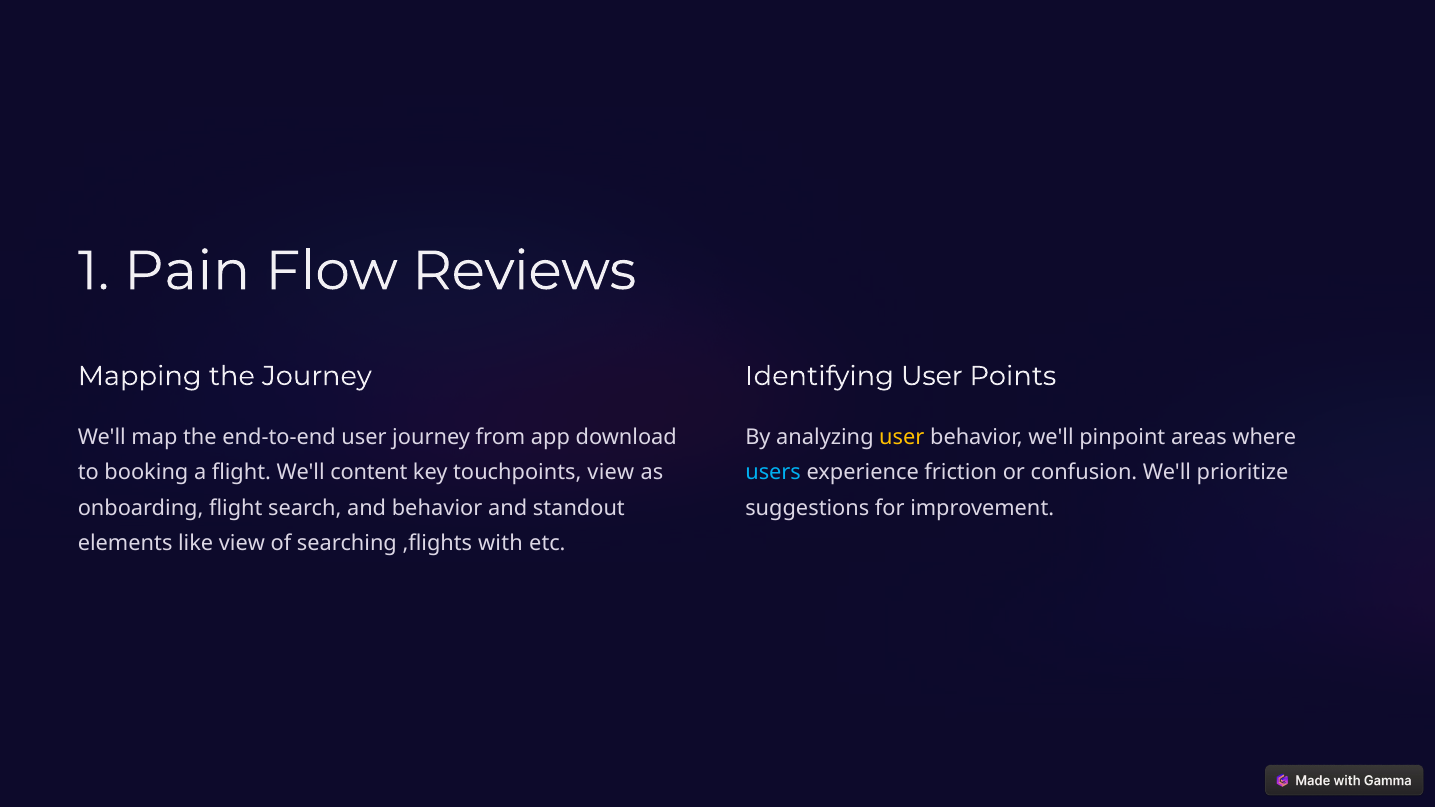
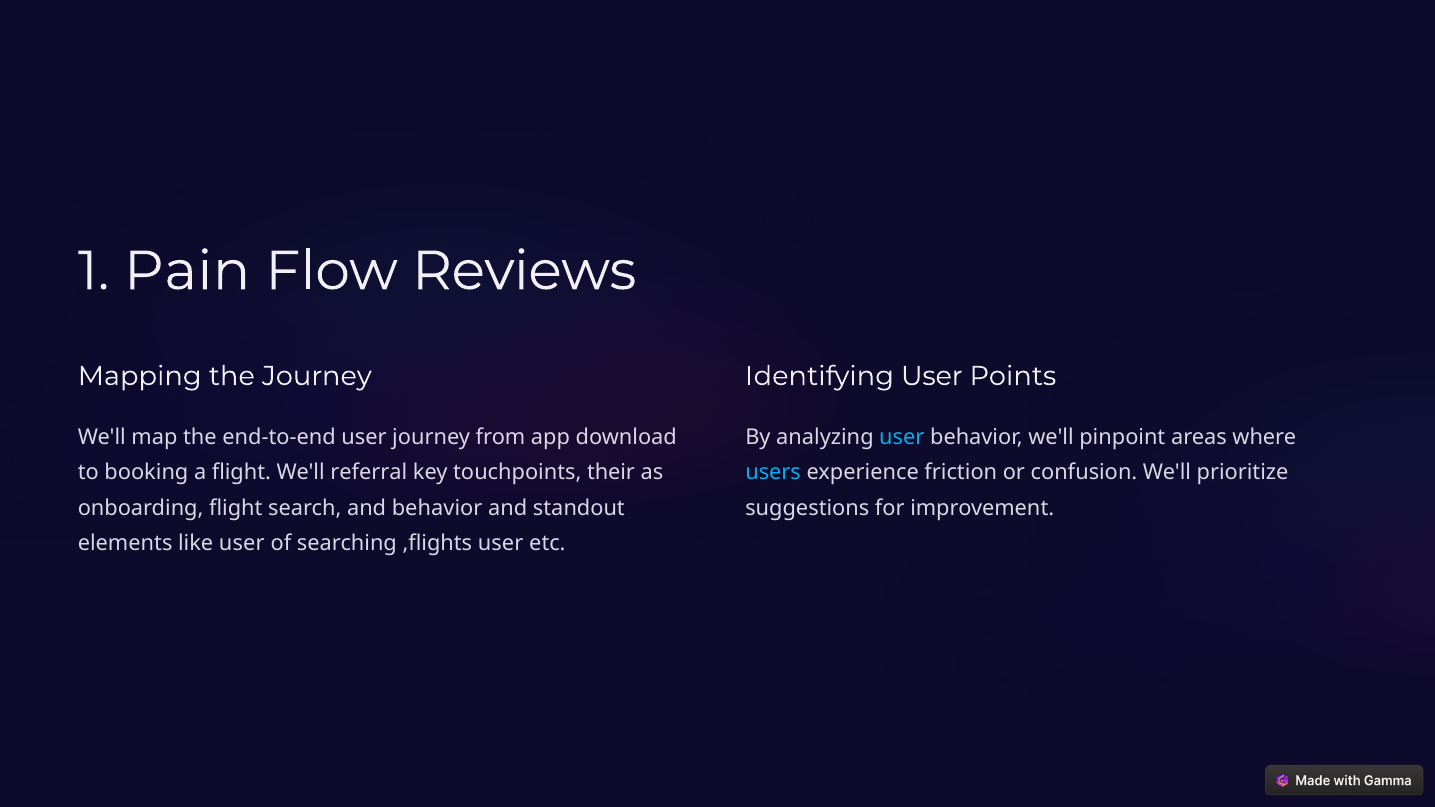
user colour: yellow -> light blue (902, 437)
content: content -> referral (369, 473)
touchpoints view: view -> their (611, 473)
like view: view -> user (242, 544)
,flights with: with -> user (501, 544)
